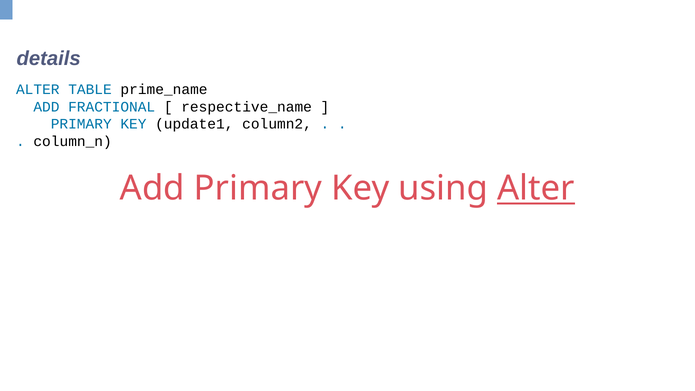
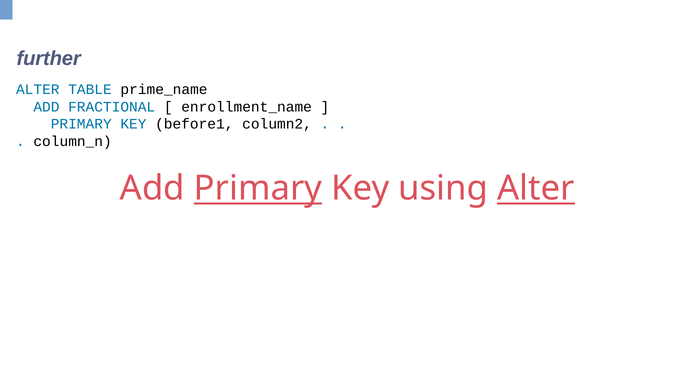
details: details -> further (49, 59)
respective_name: respective_name -> enrollment_name (247, 107)
update1: update1 -> before1 (194, 124)
Primary underline: none -> present (258, 188)
